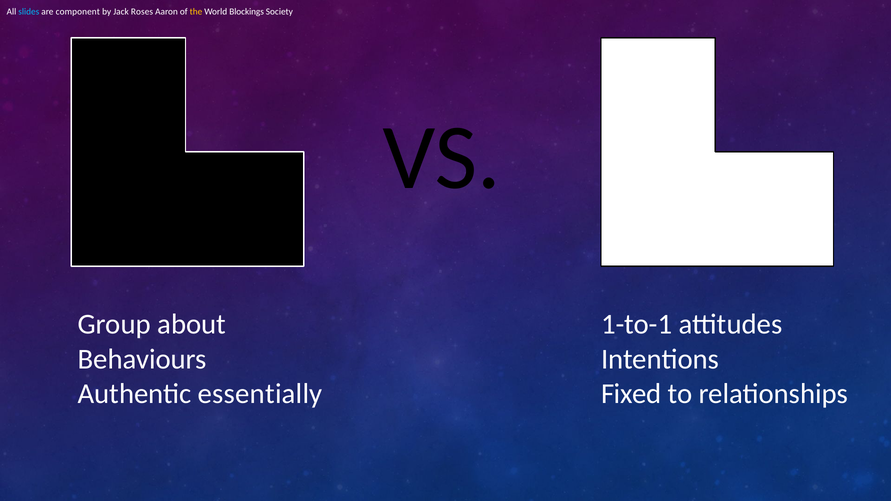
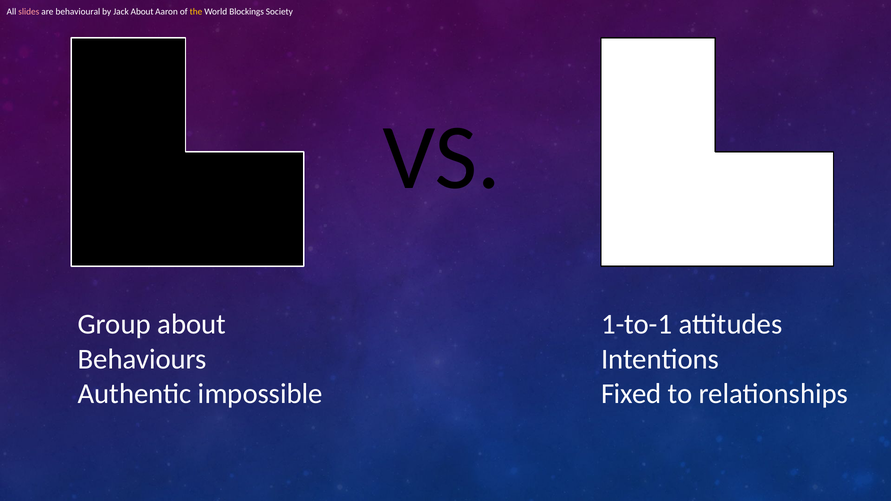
slides colour: light blue -> pink (29, 12)
component: component -> behavioural (78, 12)
Jack Roses: Roses -> About (142, 12)
essentially: essentially -> impossible (260, 394)
